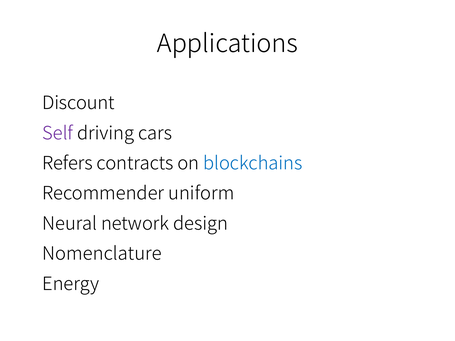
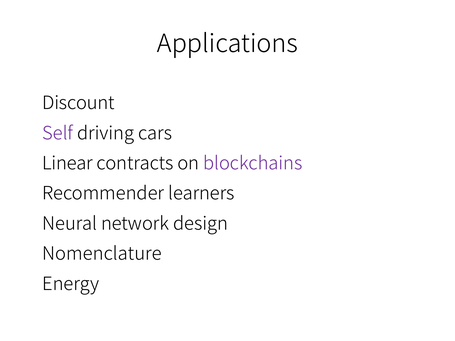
Refers: Refers -> Linear (67, 164)
blockchains colour: blue -> purple (253, 164)
uniform: uniform -> learners (201, 194)
